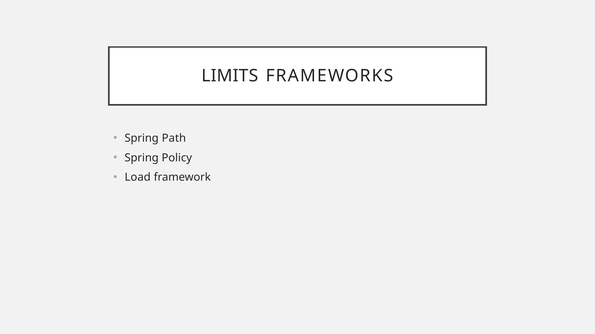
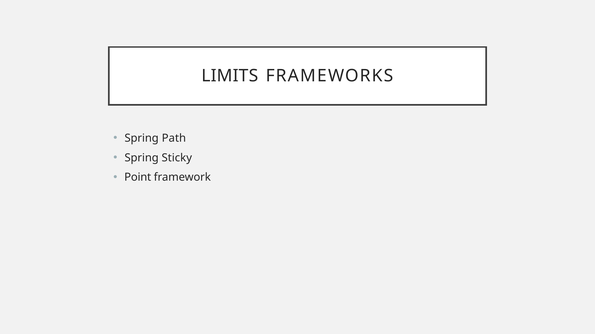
Policy: Policy -> Sticky (177, 158)
Load: Load -> Point (138, 178)
